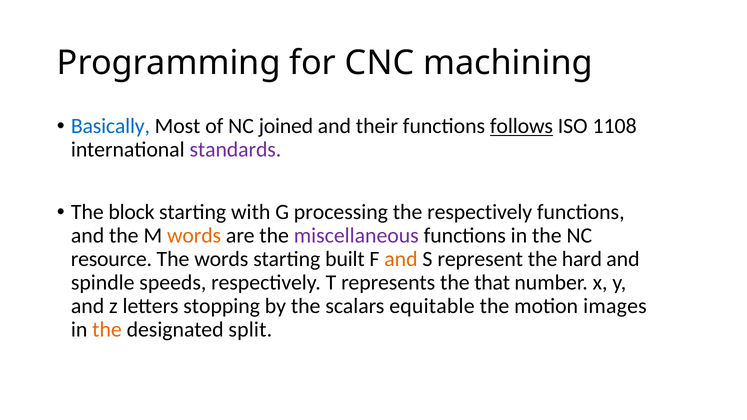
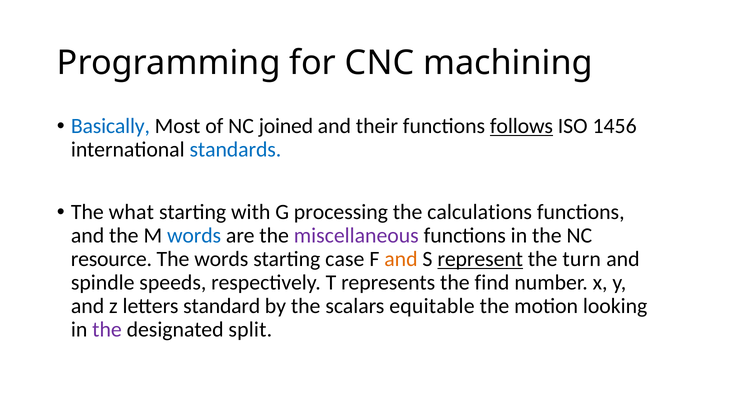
1108: 1108 -> 1456 (615, 126)
standards colour: purple -> blue (235, 150)
block: block -> what (131, 212)
the respectively: respectively -> calculations (480, 212)
words colour: orange -> blue (194, 236)
built: built -> case (345, 259)
represent underline: none -> present (480, 259)
hard: hard -> turn (582, 259)
that: that -> find (492, 283)
stopping: stopping -> standard (222, 306)
images: images -> looking (615, 306)
the colour: orange -> purple (107, 330)
